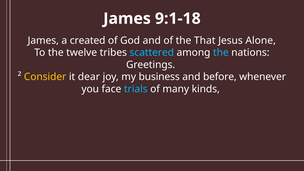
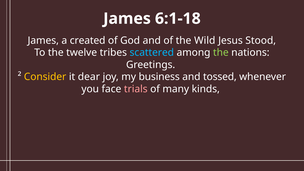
9:1-18: 9:1-18 -> 6:1-18 (178, 19)
That: That -> Wild (205, 40)
Alone: Alone -> Stood (261, 40)
the colour: light blue -> light green (221, 53)
before: before -> tossed (220, 77)
trials colour: light blue -> pink (136, 89)
